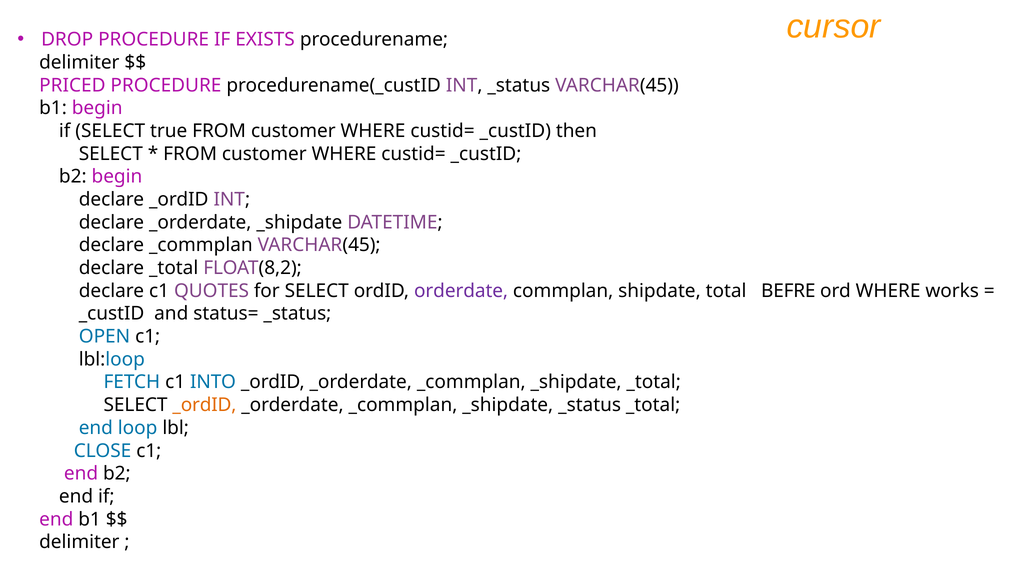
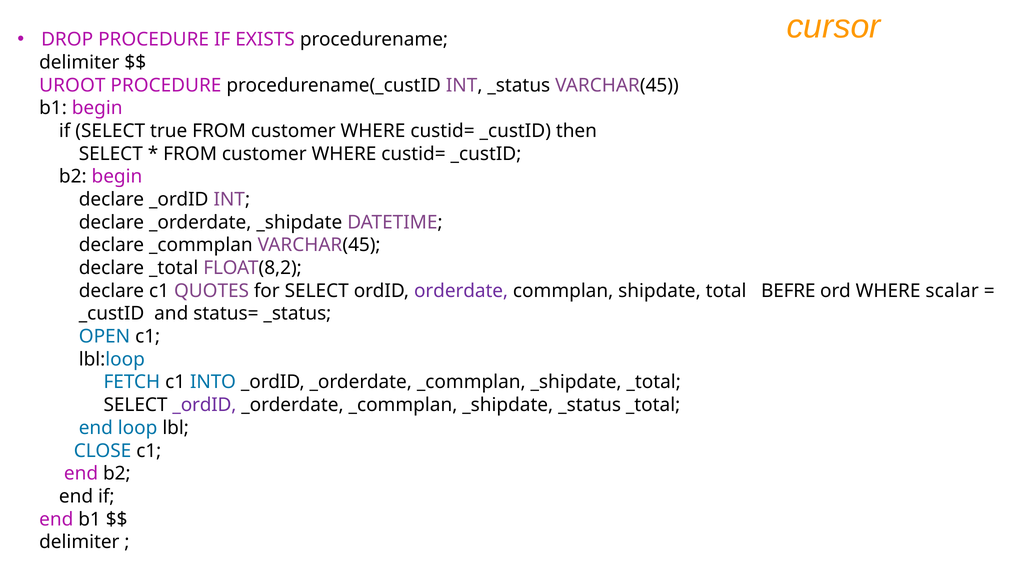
PRICED: PRICED -> UROOT (72, 85)
works: works -> scalar (952, 291)
_ordID colour: orange -> purple (204, 405)
